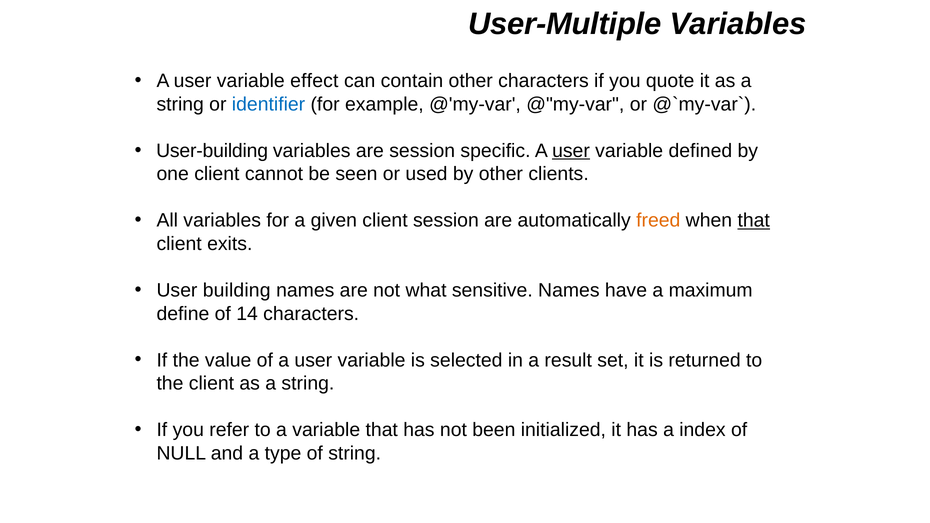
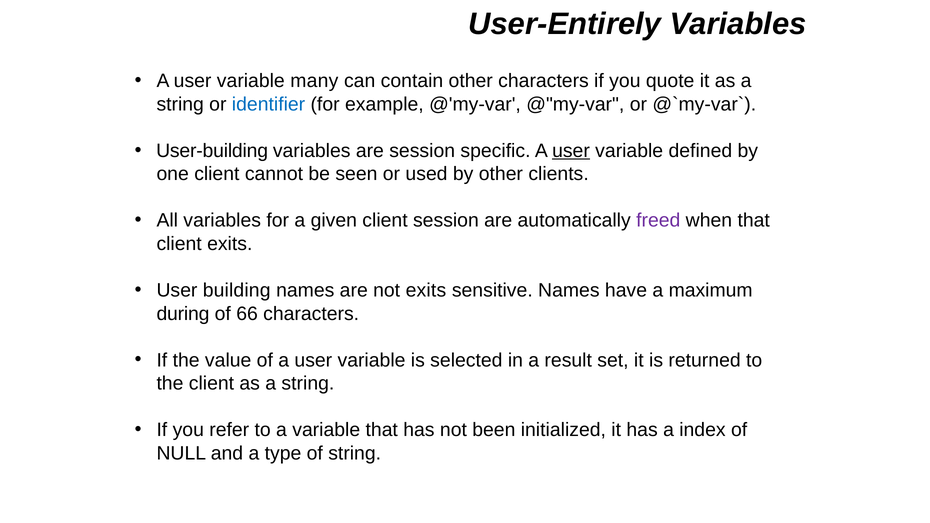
User-Multiple: User-Multiple -> User-Entirely (565, 24)
effect: effect -> many (314, 81)
freed colour: orange -> purple (658, 221)
that underline: present -> none (754, 221)
not what: what -> exits (426, 290)
define: define -> during (183, 314)
14: 14 -> 66 (247, 314)
